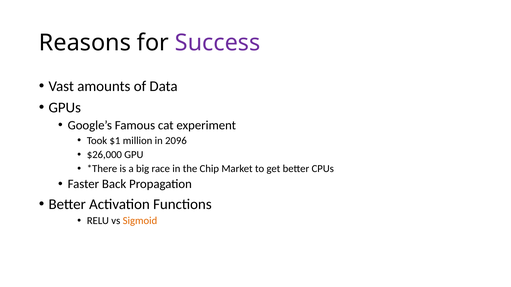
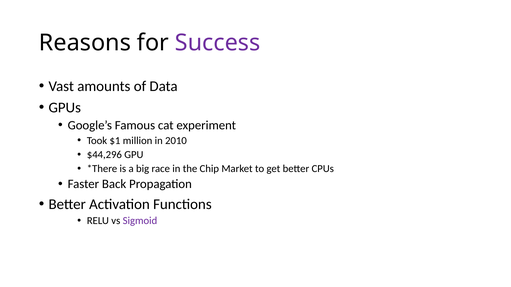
2096: 2096 -> 2010 (176, 141)
$26,000: $26,000 -> $44,296 (104, 155)
Sigmoid colour: orange -> purple (140, 221)
